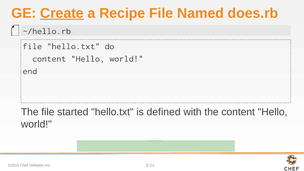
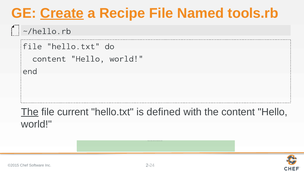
does.rb: does.rb -> tools.rb (253, 13)
The underline: none -> present (30, 112)
started: started -> current (73, 112)
